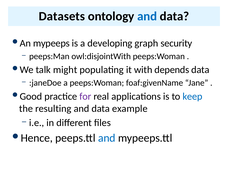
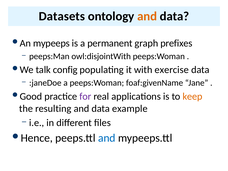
and colour: blue -> orange (147, 16)
developing: developing -> permanent (110, 43)
security: security -> prefixes (176, 43)
might: might -> config (65, 70)
depends: depends -> exercise (172, 70)
keep colour: blue -> orange (192, 96)
